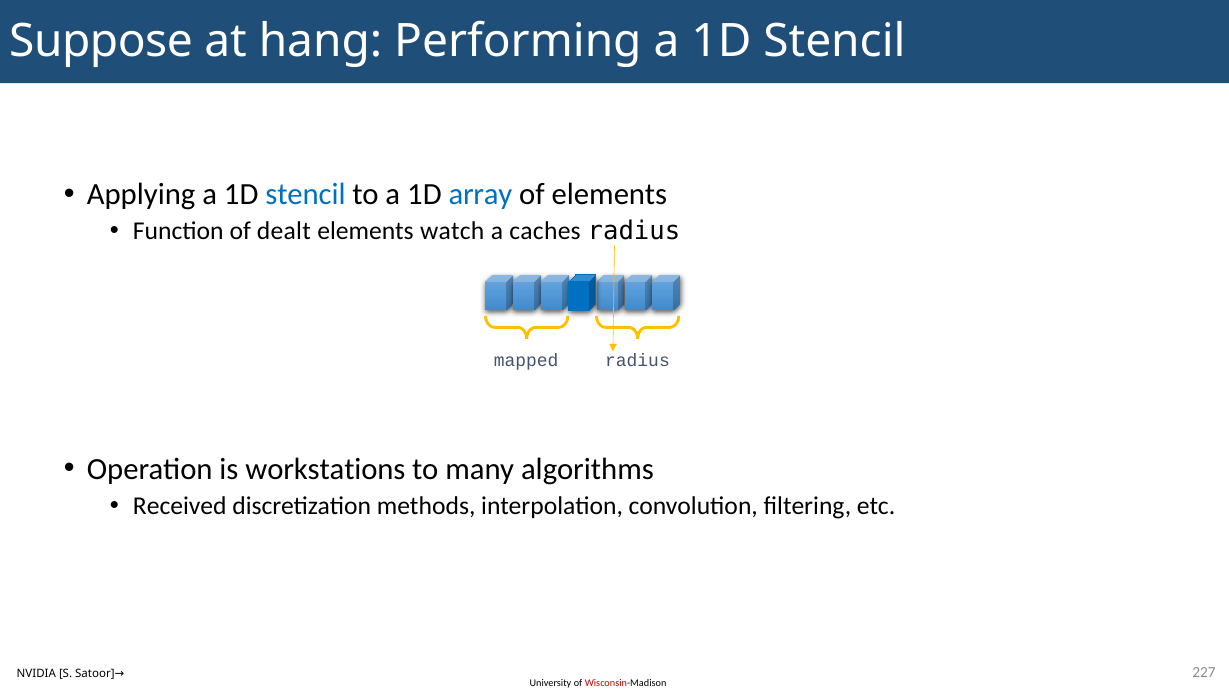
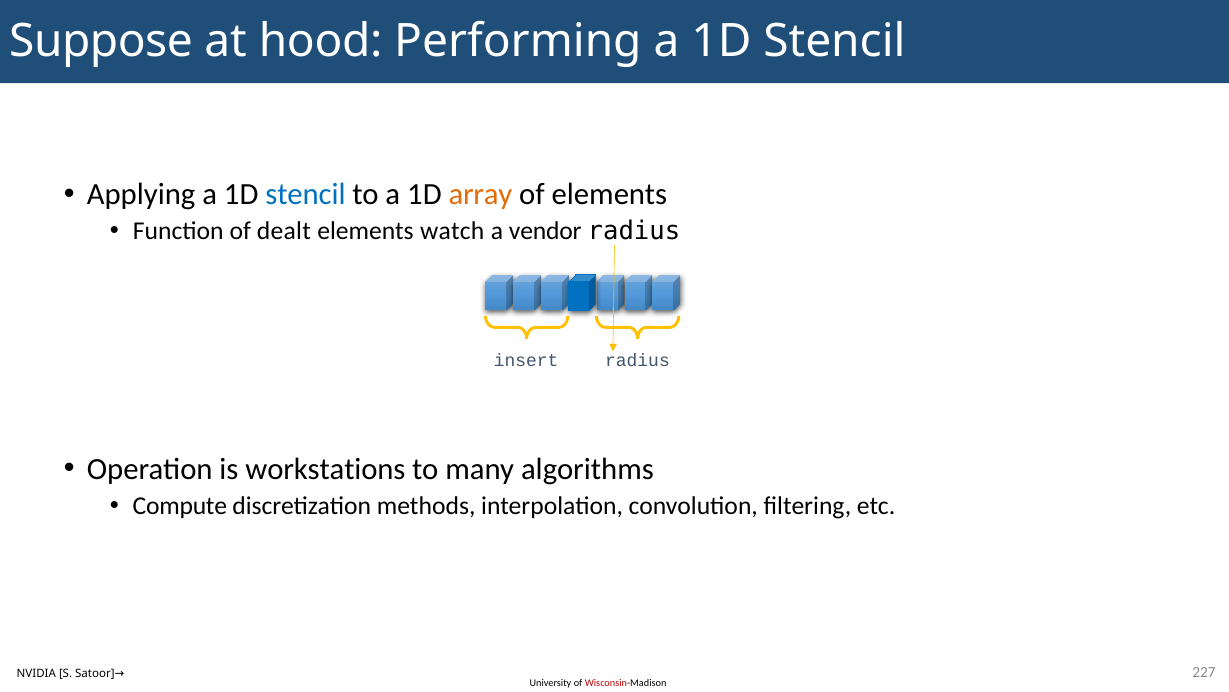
hang: hang -> hood (321, 41)
array colour: blue -> orange (480, 194)
caches: caches -> vendor (545, 231)
mapped: mapped -> insert (526, 360)
Received: Received -> Compute (180, 505)
